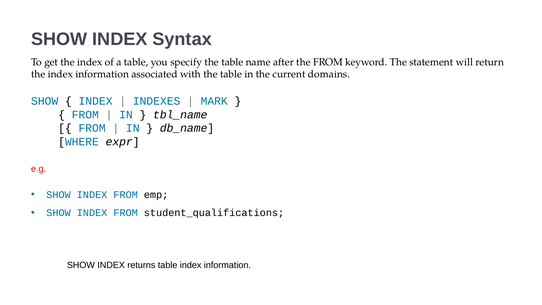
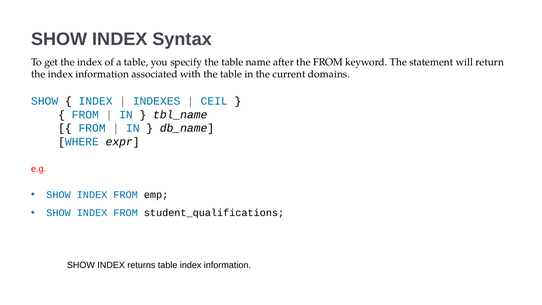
MARK: MARK -> CEIL (214, 101)
